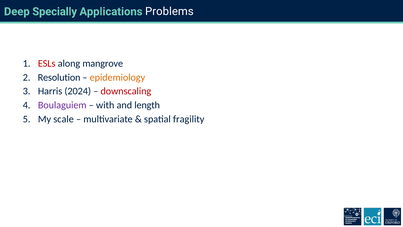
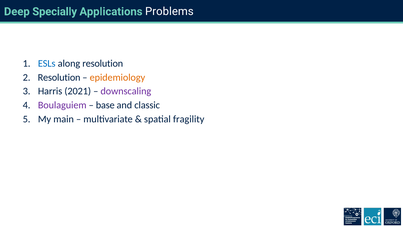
ESLs colour: red -> blue (47, 63)
along mangrove: mangrove -> resolution (103, 63)
2024: 2024 -> 2021 (78, 91)
downscaling colour: red -> purple (126, 91)
with: with -> base (105, 105)
length: length -> classic (147, 105)
scale: scale -> main (64, 119)
